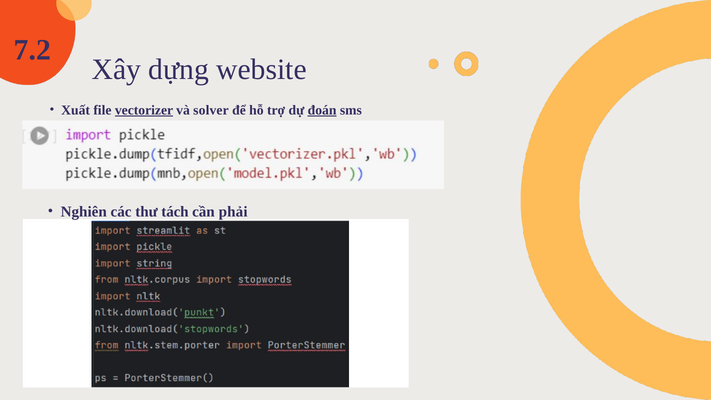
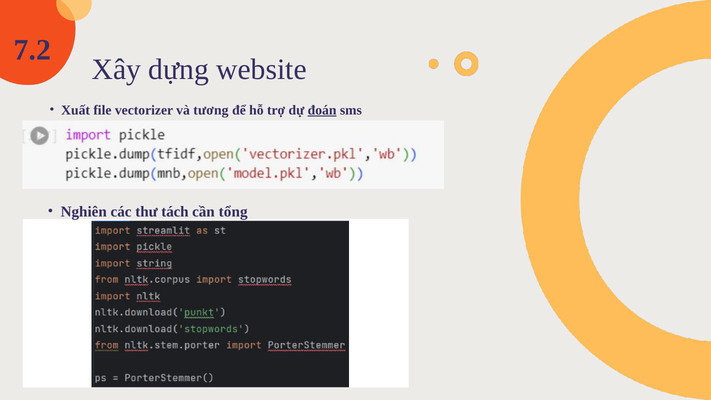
vectorizer underline: present -> none (144, 110)
solver: solver -> tương (211, 110)
phải: phải -> tổng (233, 211)
